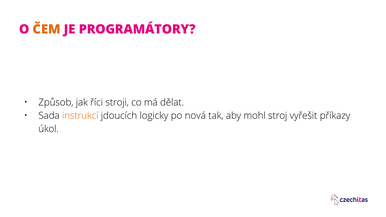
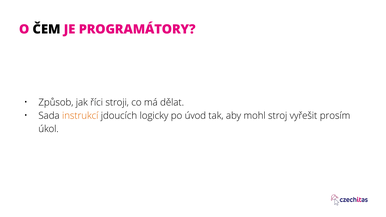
ČEM colour: orange -> black (47, 29)
nová: nová -> úvod (195, 116)
příkazy: příkazy -> prosím (335, 116)
